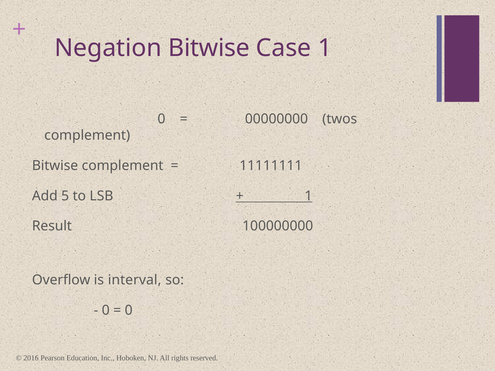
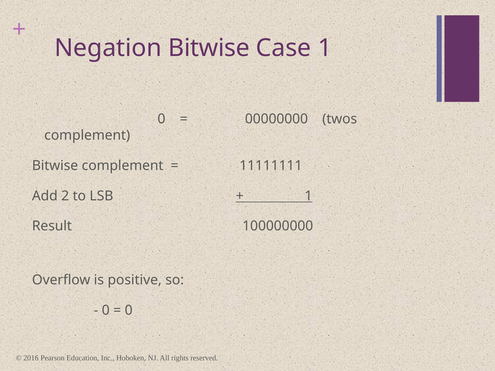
5: 5 -> 2 (65, 196)
interval: interval -> positive (135, 280)
